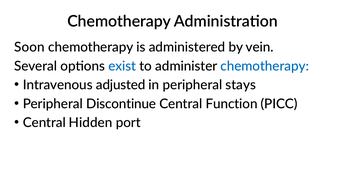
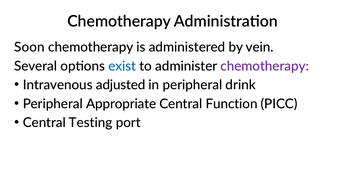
chemotherapy colour: blue -> purple (265, 66)
stays: stays -> drink (241, 85)
Discontinue: Discontinue -> Appropriate (121, 104)
Hidden: Hidden -> Testing (91, 123)
